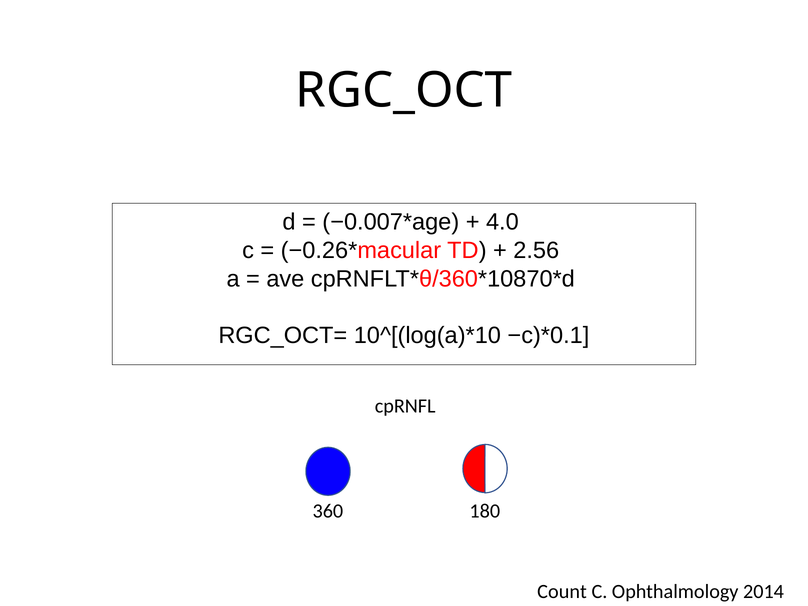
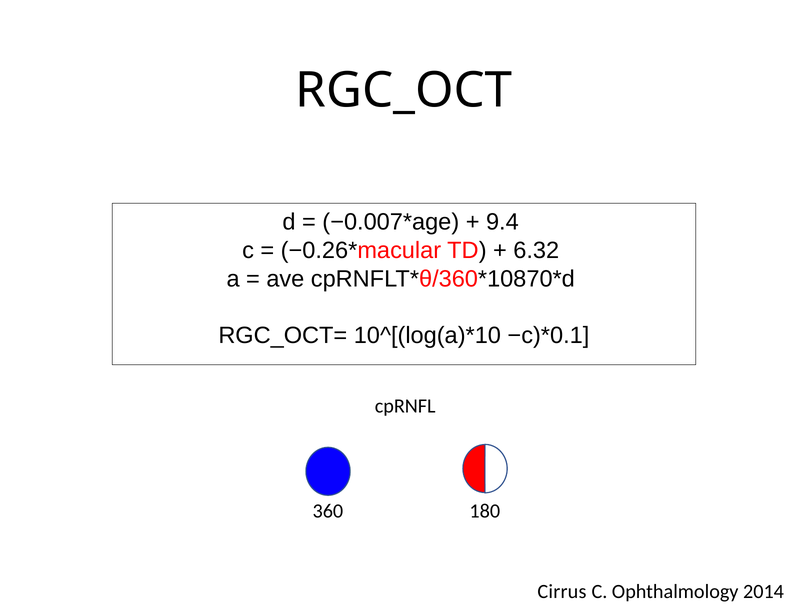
4.0: 4.0 -> 9.4 (502, 222)
2.56: 2.56 -> 6.32 (536, 250)
Count: Count -> Cirrus (562, 592)
